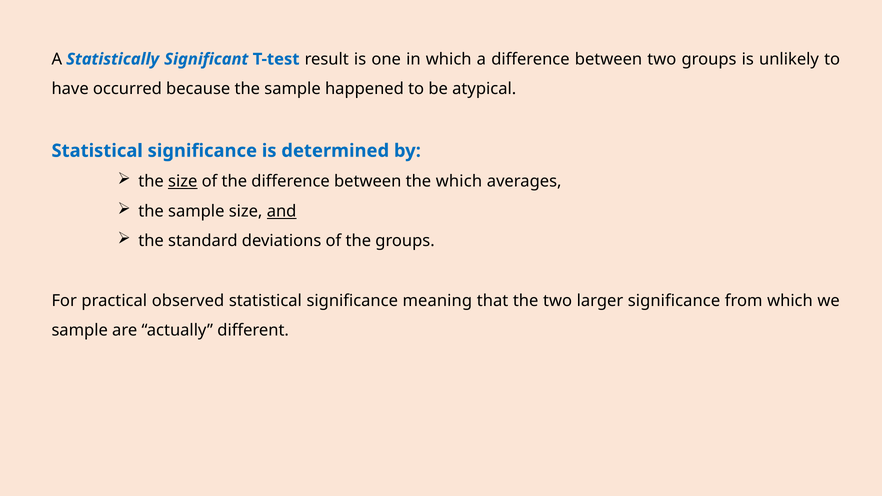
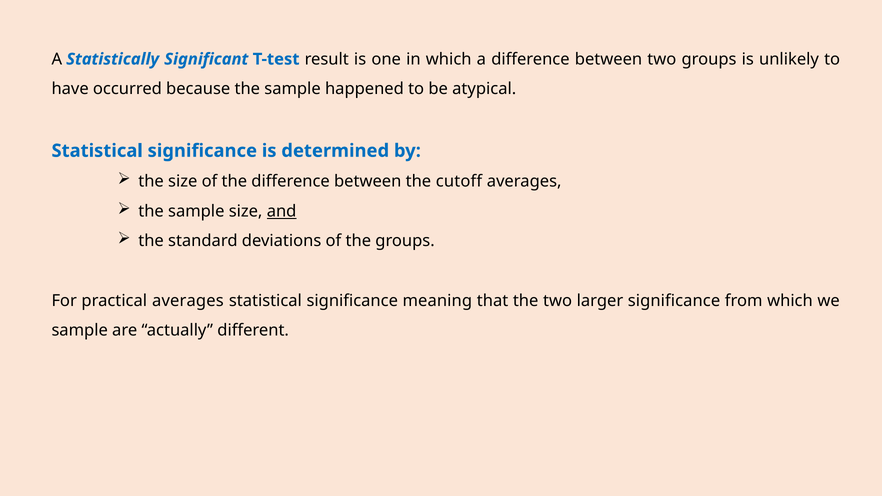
size underline: present -> none (183, 182)
the which: which -> cutoff (459, 182)
practical observed: observed -> averages (188, 301)
